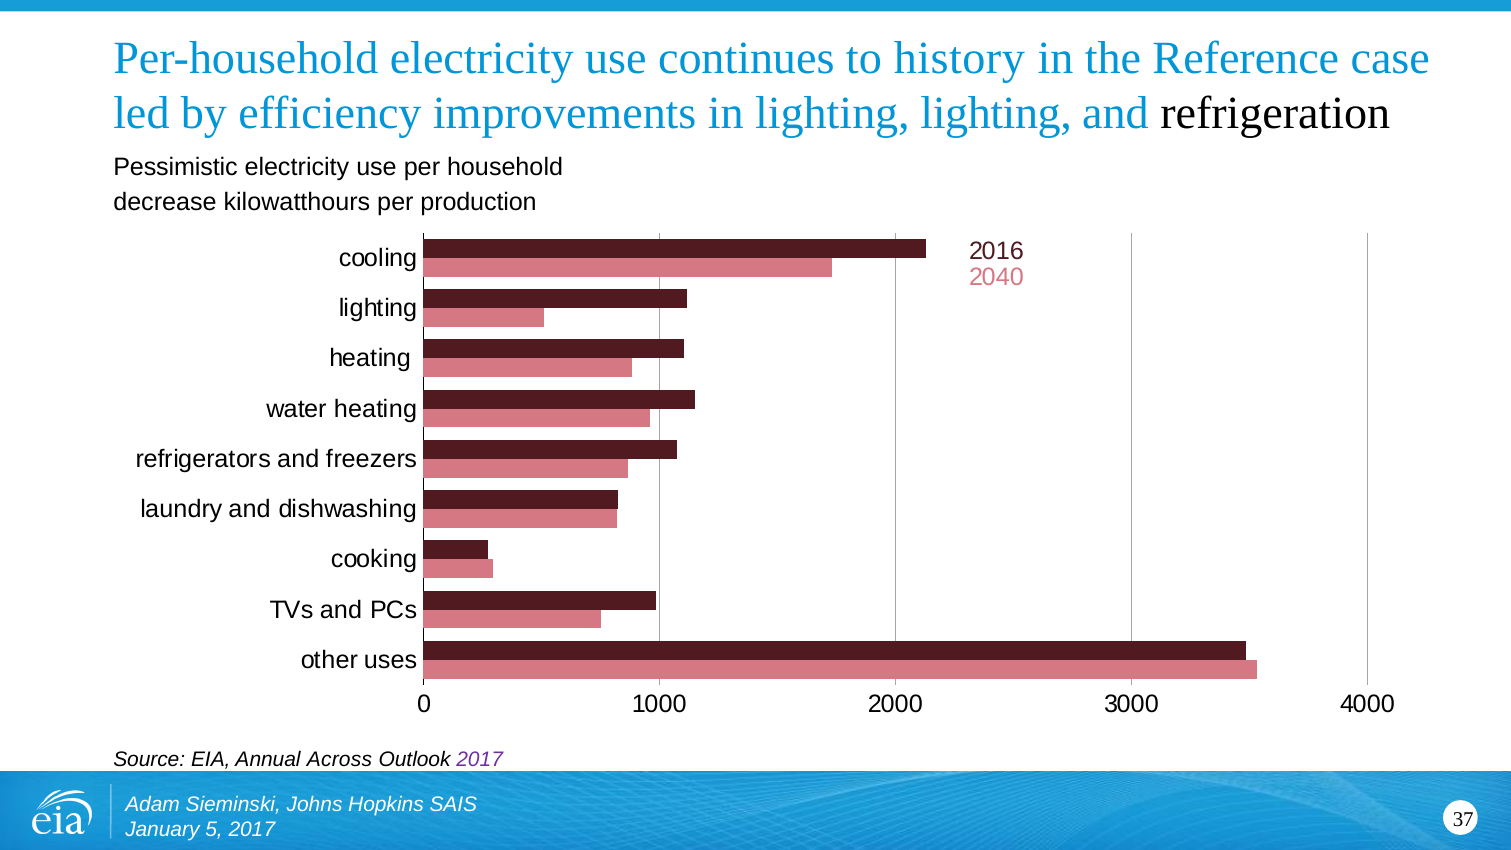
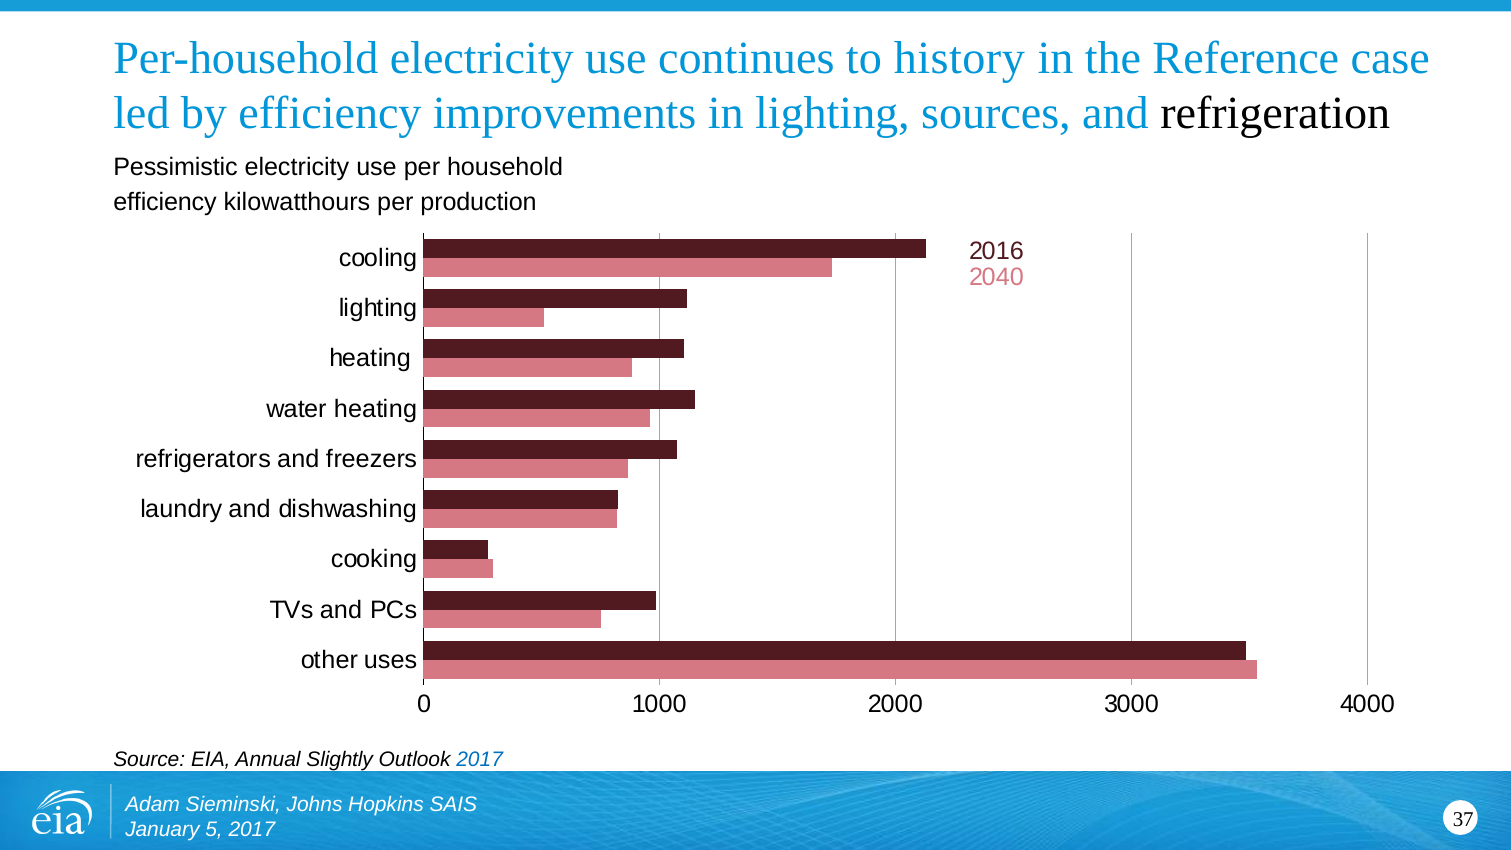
lighting lighting: lighting -> sources (996, 113)
decrease: decrease -> efficiency (165, 202)
Across: Across -> Slightly (340, 759)
2017 colour: purple -> blue (480, 759)
